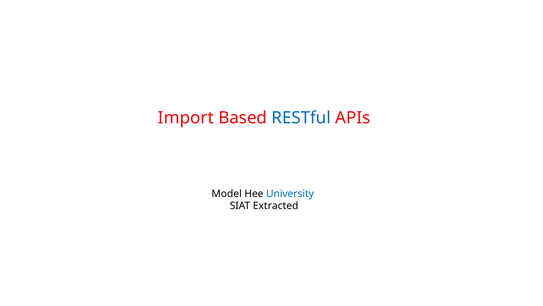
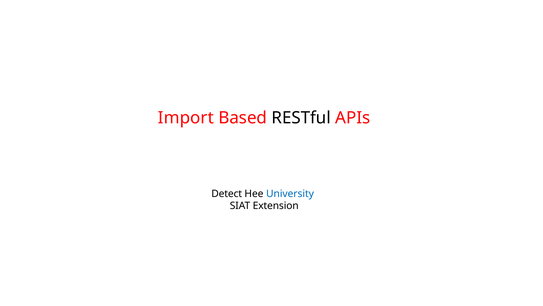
RESTful colour: blue -> black (301, 118)
Model: Model -> Detect (227, 193)
Extracted: Extracted -> Extension (276, 206)
